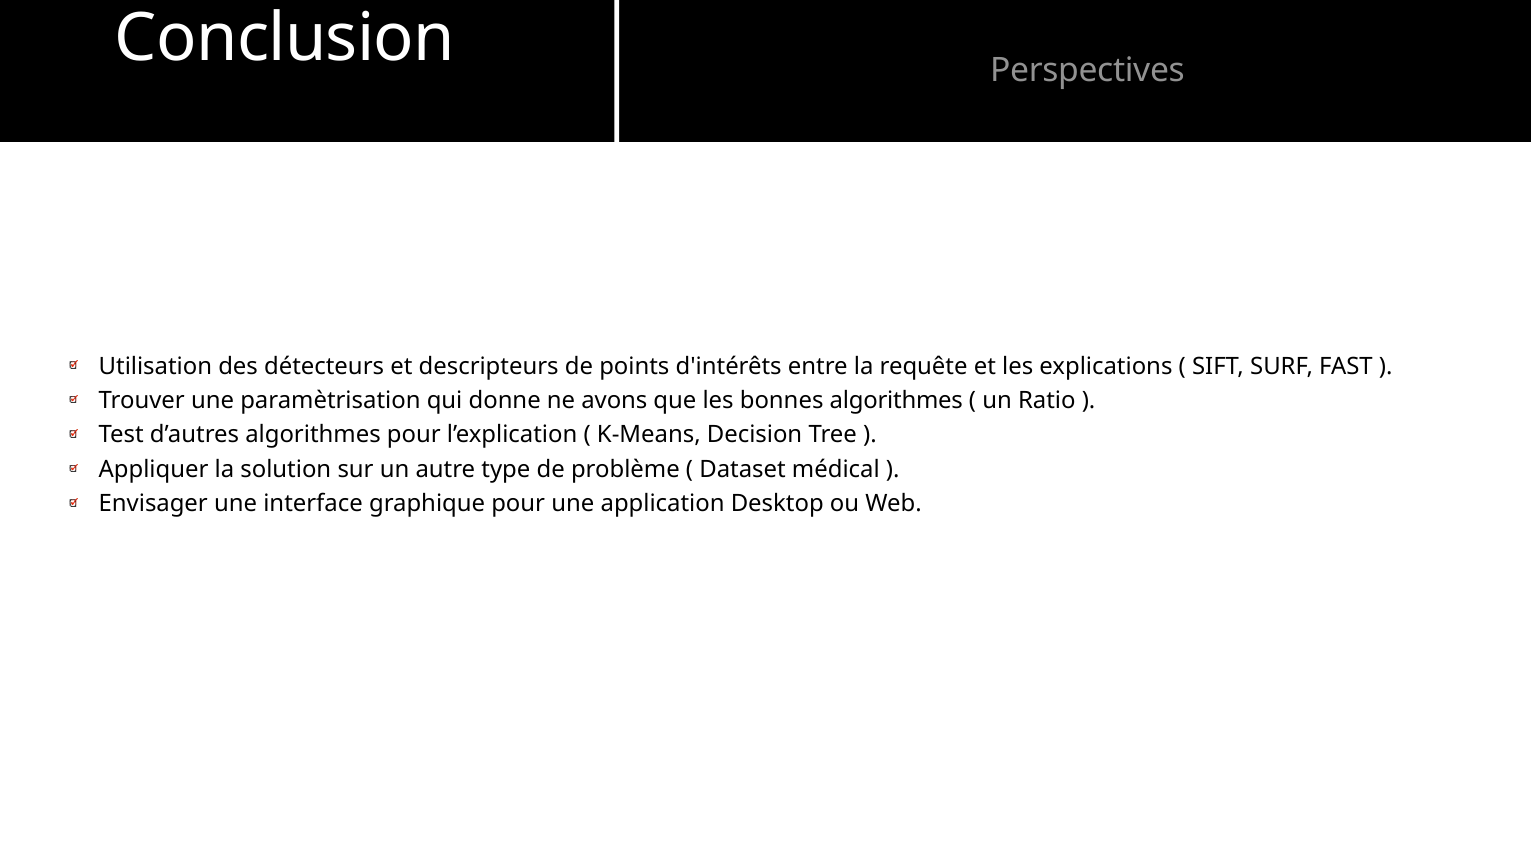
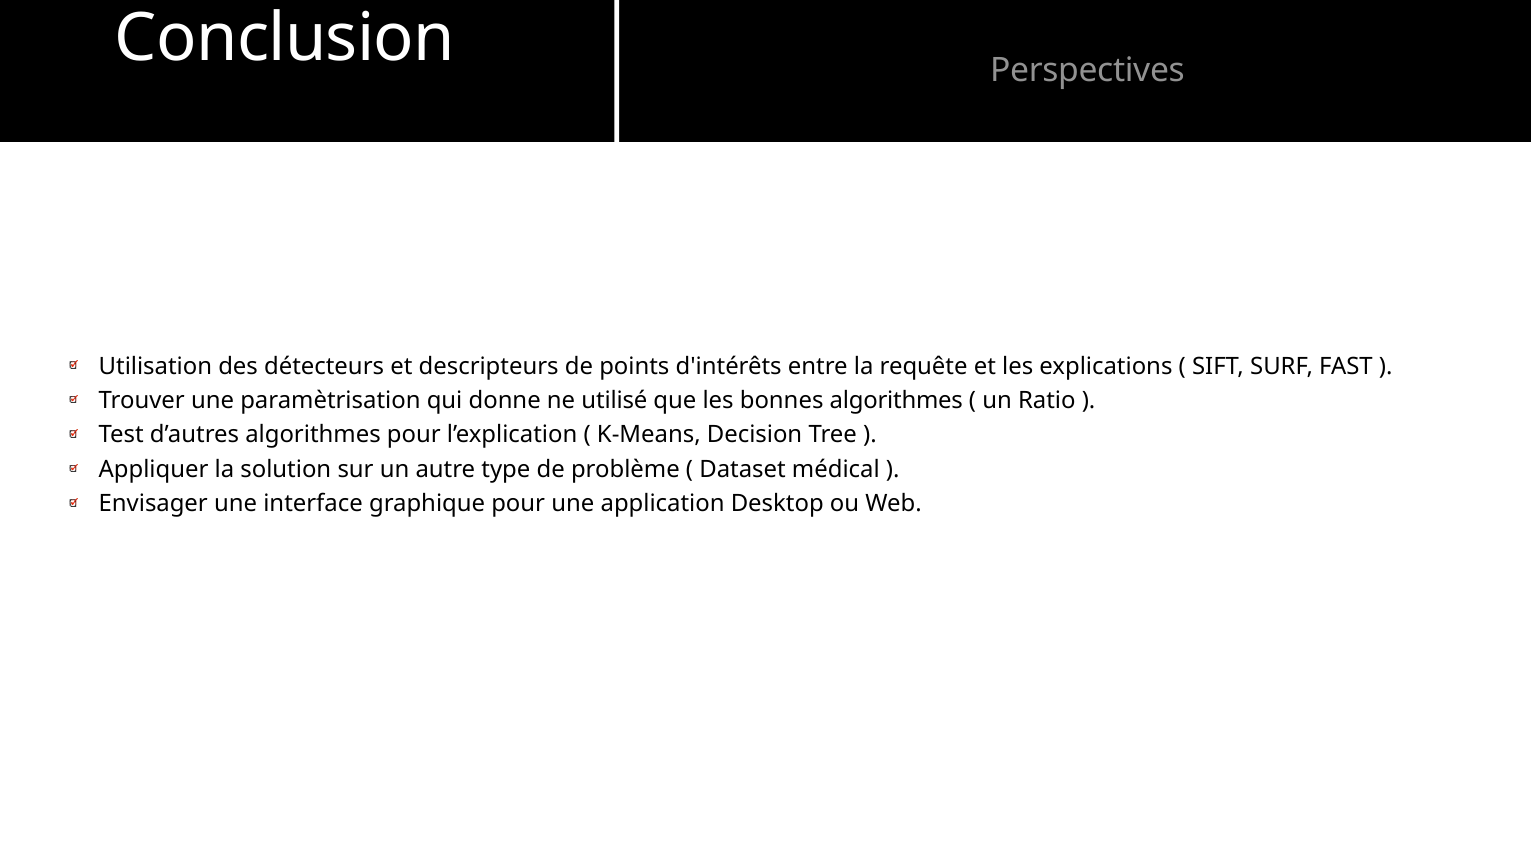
avons: avons -> utilisé (614, 401)
